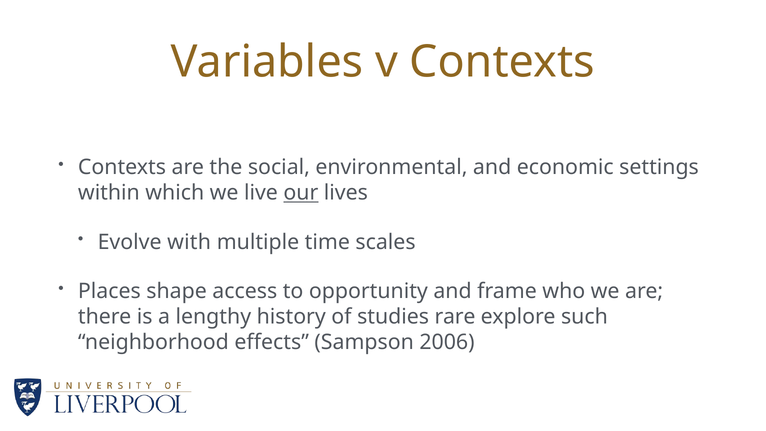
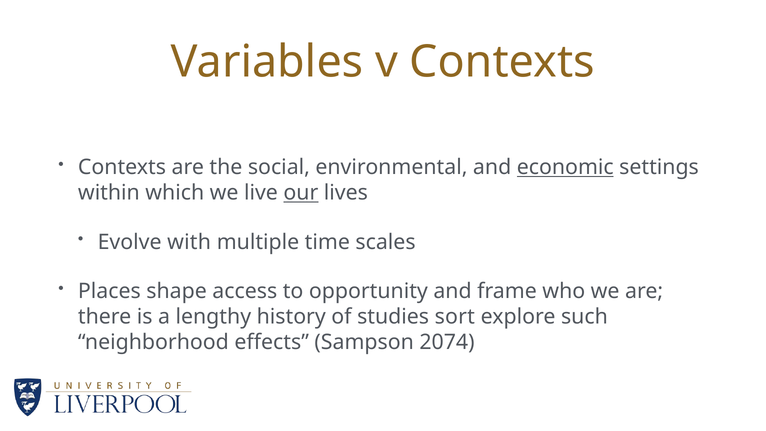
economic underline: none -> present (565, 167)
rare: rare -> sort (455, 317)
2006: 2006 -> 2074 (447, 342)
